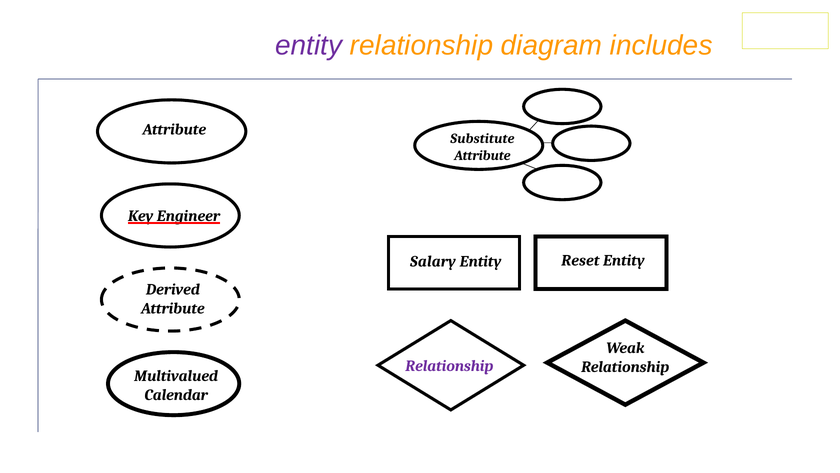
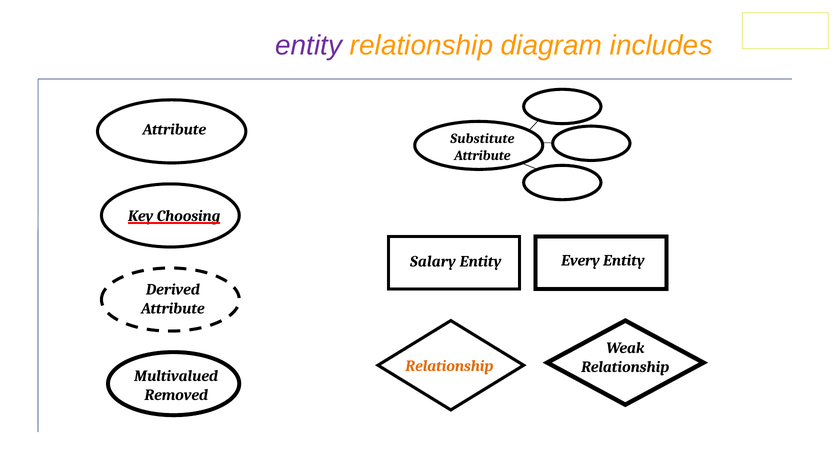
Engineer: Engineer -> Choosing (189, 216)
Reset: Reset -> Every (581, 260)
Relationship colour: purple -> orange (449, 366)
Calendar: Calendar -> Removed (176, 395)
